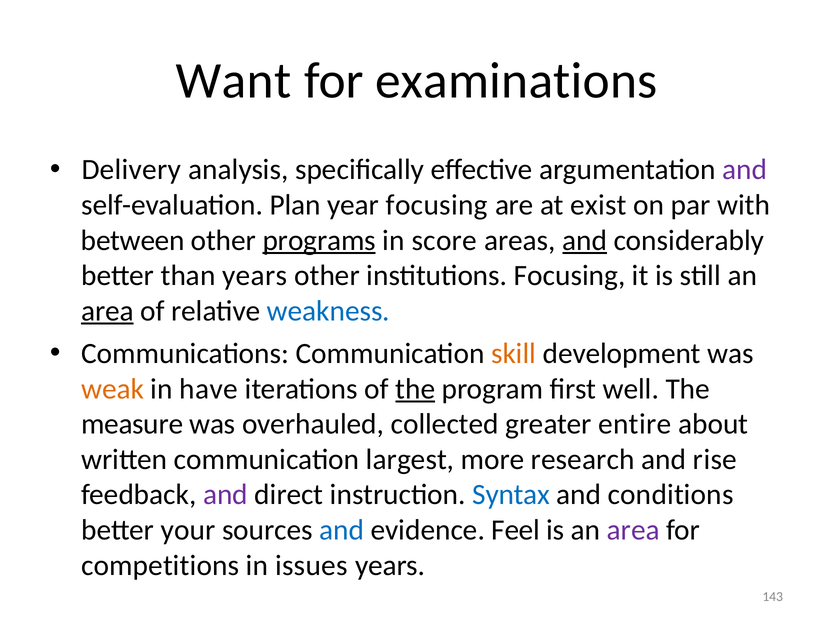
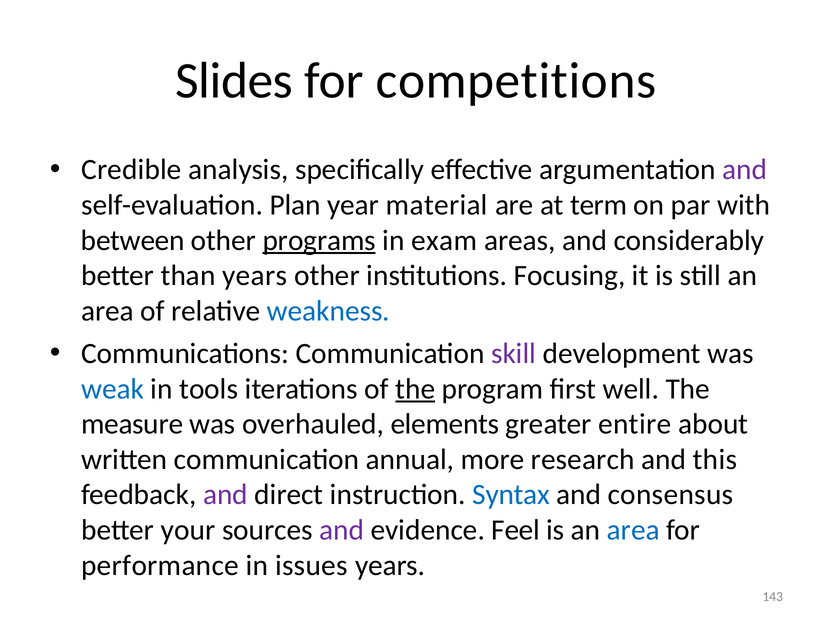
Want: Want -> Slides (234, 81)
examinations: examinations -> competitions (516, 81)
Delivery: Delivery -> Credible (131, 170)
year focusing: focusing -> material (437, 205)
exist: exist -> term (599, 205)
score: score -> exam (444, 240)
and underline: present -> none (585, 240)
area underline: present -> none (108, 311)
skill colour: orange -> purple (514, 353)
weak colour: orange -> blue (113, 389)
have: have -> tools (209, 389)
collected: collected -> elements (445, 424)
largest: largest -> annual (410, 459)
rise: rise -> this (715, 459)
conditions: conditions -> consensus (671, 494)
and colour: blue -> purple (342, 530)
area colour: purple -> blue (633, 530)
competitions: competitions -> performance (160, 565)
